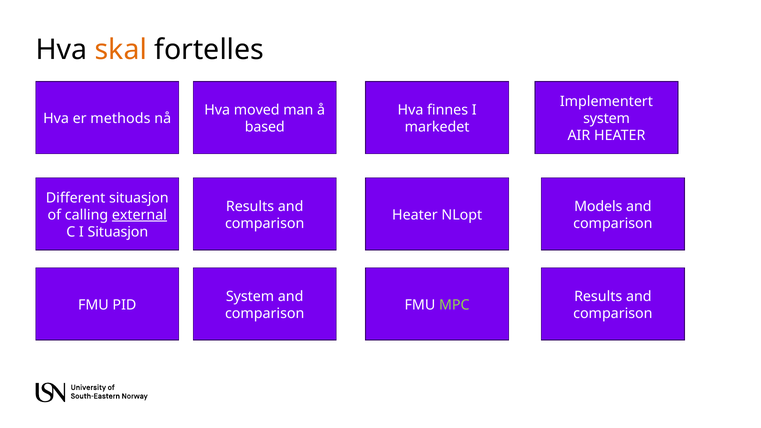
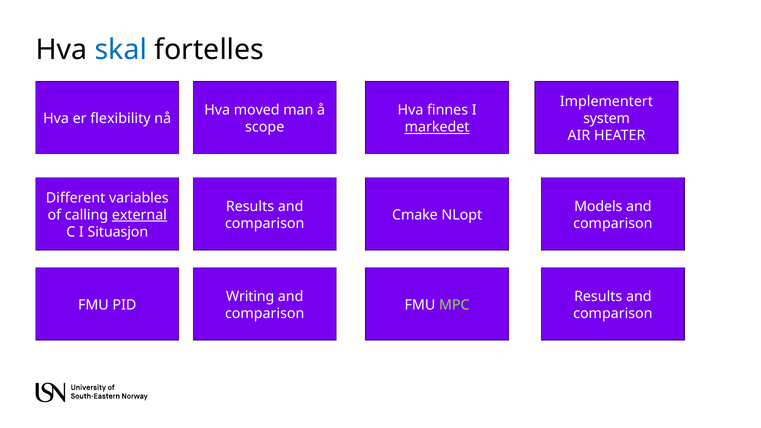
skal colour: orange -> blue (121, 50)
methods: methods -> flexibility (120, 119)
based: based -> scope (265, 127)
markedet underline: none -> present (437, 127)
Different situasjon: situasjon -> variables (139, 198)
Heater: Heater -> Cmake (415, 215)
System: System -> Writing (250, 296)
